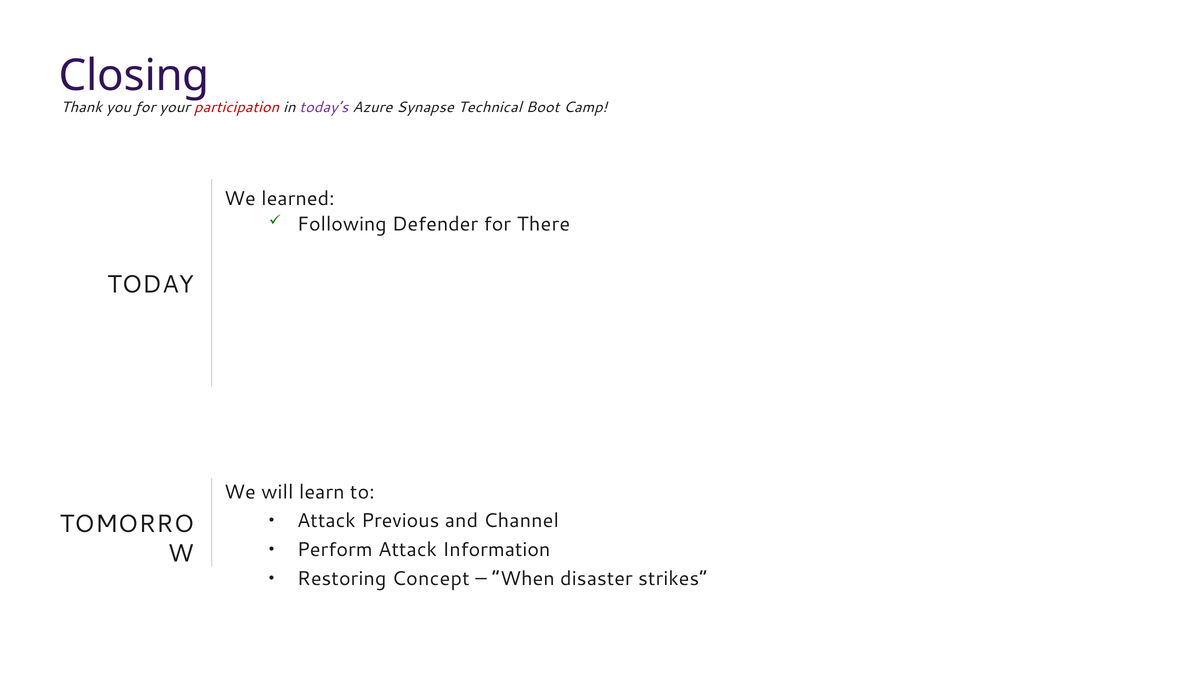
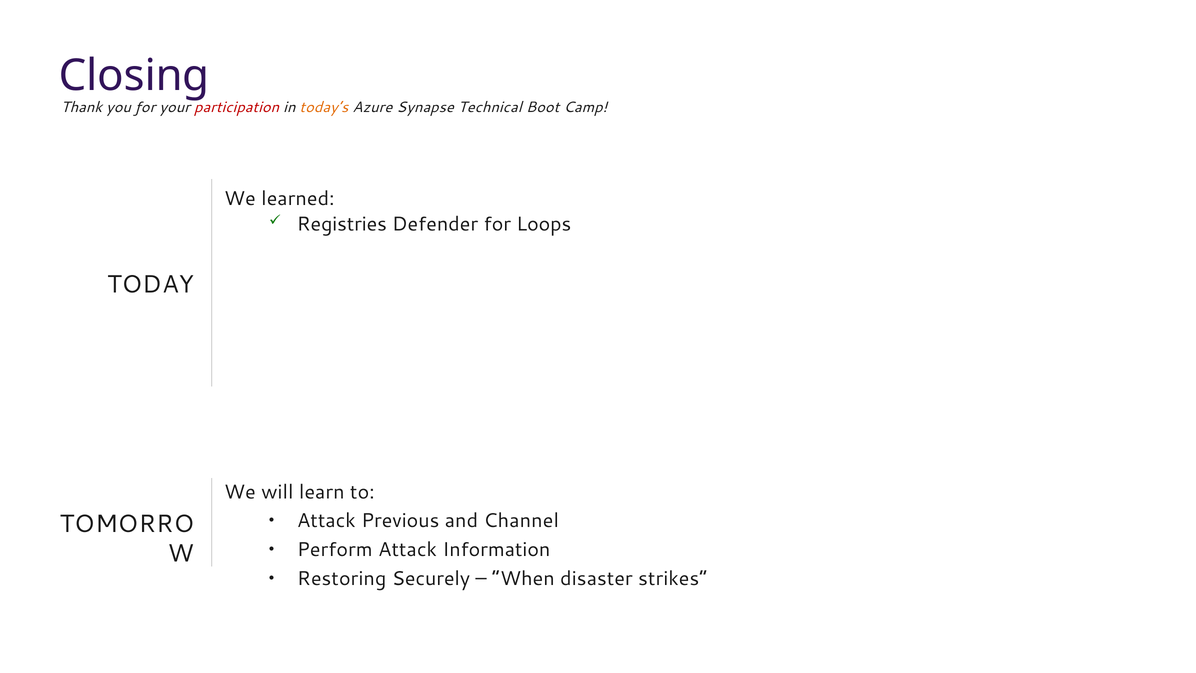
today’s colour: purple -> orange (324, 107)
Following: Following -> Registries (342, 224)
There: There -> Loops (544, 224)
Concept: Concept -> Securely (431, 578)
